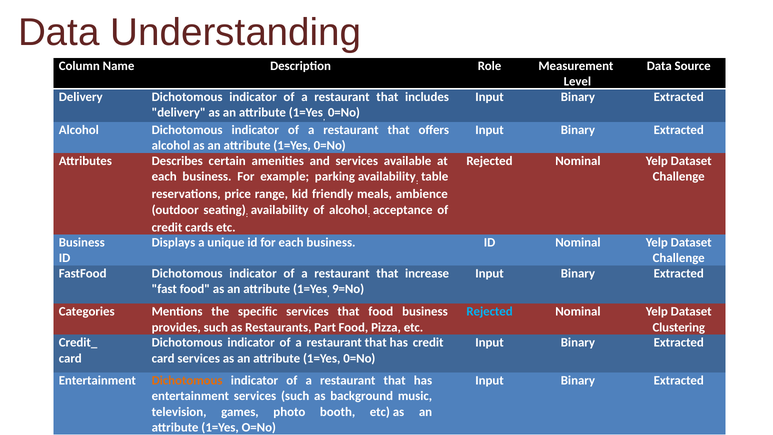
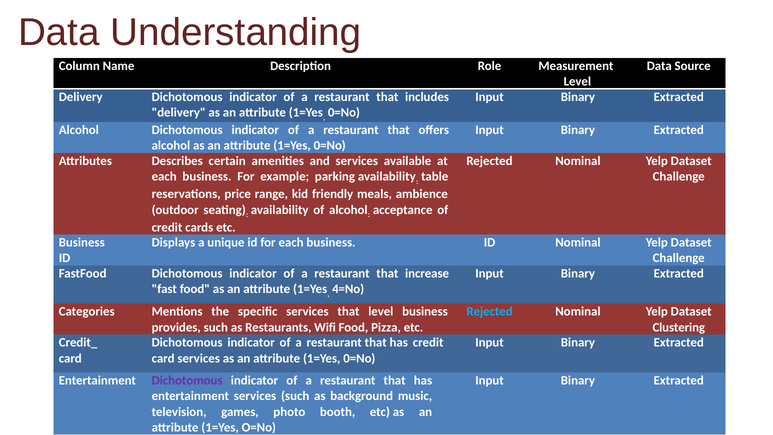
9=No: 9=No -> 4=No (348, 289)
that food: food -> level (381, 312)
Part: Part -> Wifi (325, 327)
Dichotomous colour: orange -> purple (187, 380)
